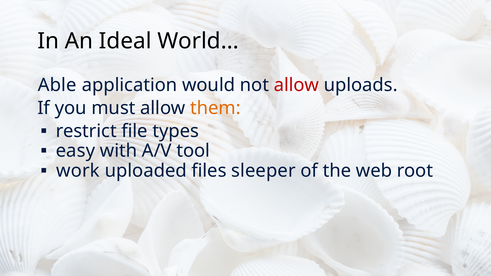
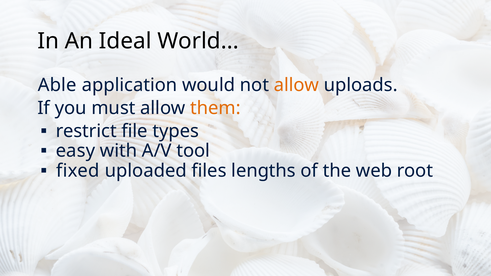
allow colour: red -> orange (296, 85)
work: work -> fixed (78, 171)
sleeper: sleeper -> lengths (264, 171)
